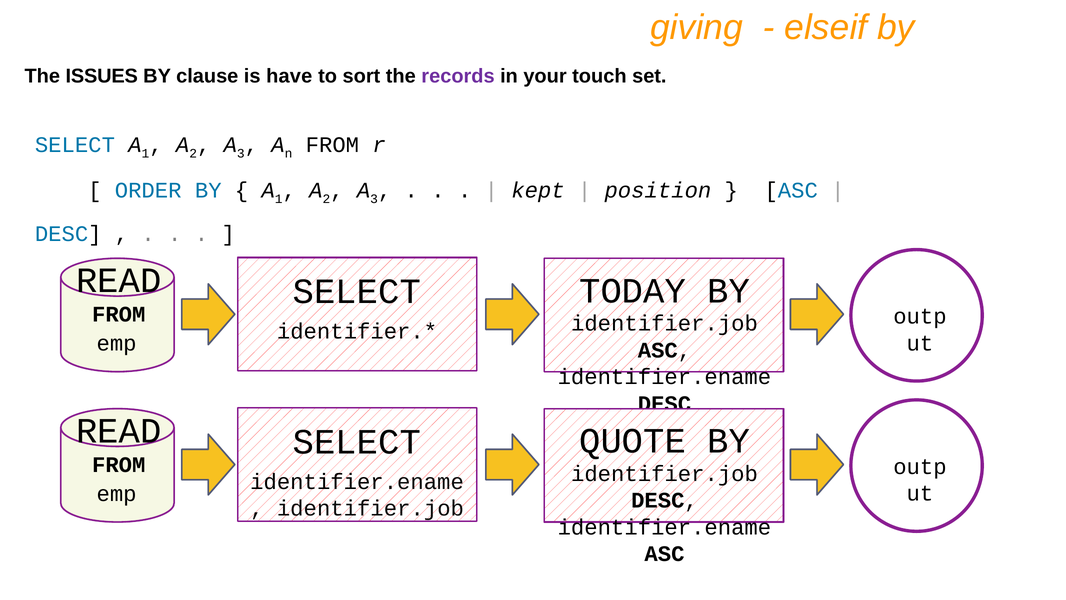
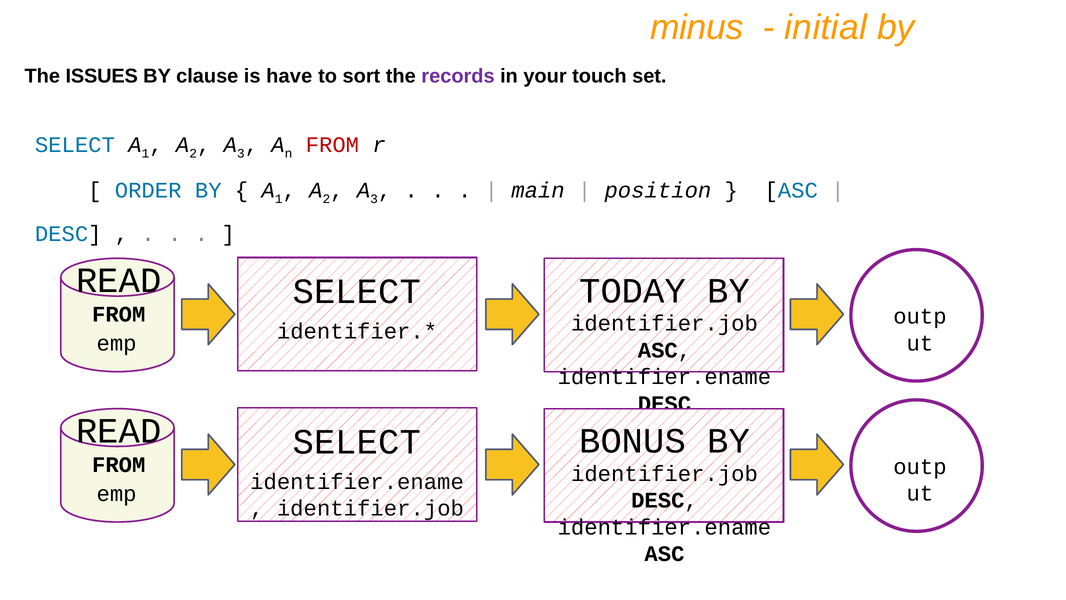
giving: giving -> minus (697, 28)
elseif: elseif -> initial (826, 28)
FROM colour: black -> red (332, 145)
kept: kept -> main (538, 190)
QUOTE: QUOTE -> BONUS (633, 441)
